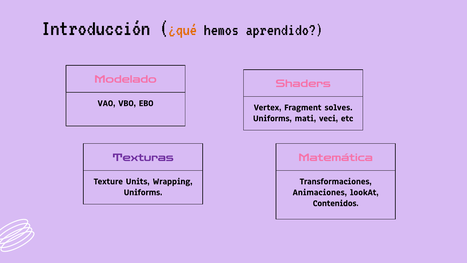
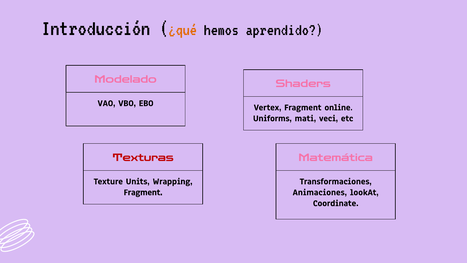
solves: solves -> online (339, 107)
Texturas colour: purple -> red (143, 158)
Uniforms: Uniforms -> Fragment (143, 192)
Contenidos: Contenidos -> Coordinate (336, 203)
